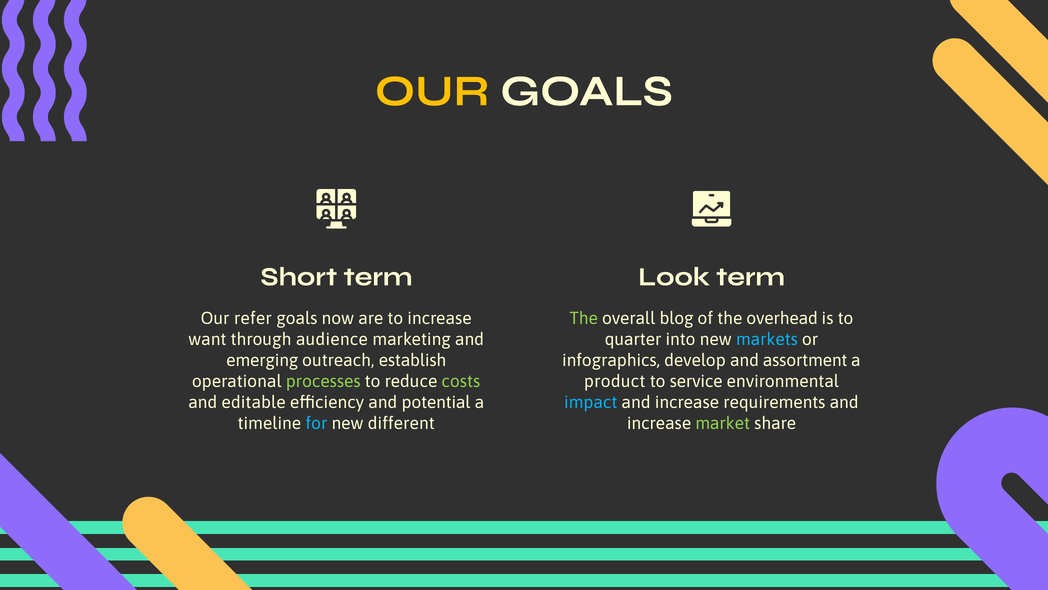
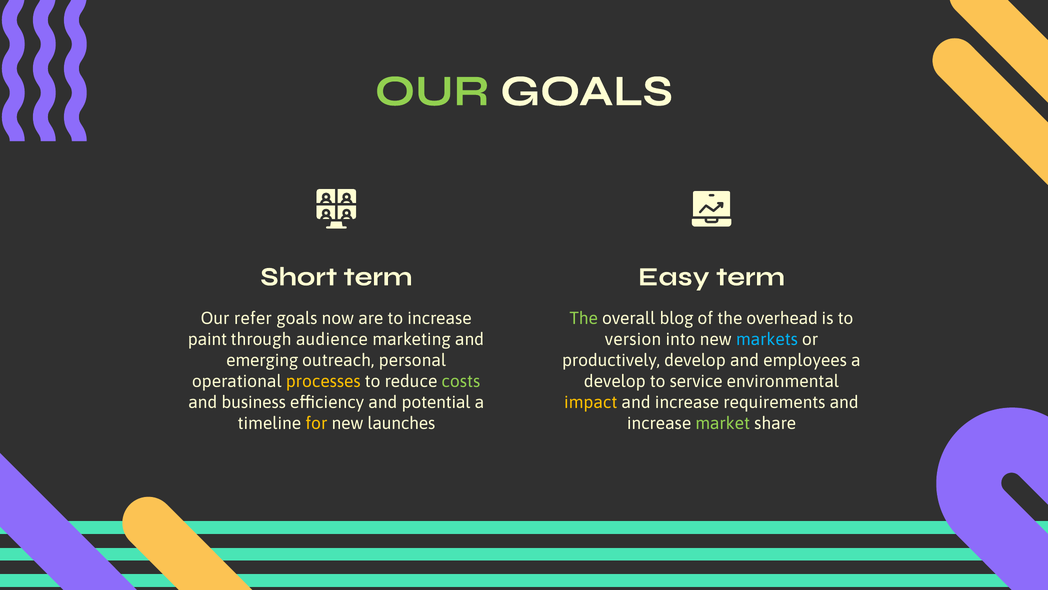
OUR colour: yellow -> light green (432, 91)
Look: Look -> Easy (674, 276)
want: want -> paint (207, 339)
quarter: quarter -> version (633, 339)
establish: establish -> personal (412, 360)
infographics: infographics -> productively (611, 360)
assortment: assortment -> employees (805, 360)
processes colour: light green -> yellow (323, 381)
product: product -> develop (615, 381)
editable: editable -> business (254, 402)
impact colour: light blue -> yellow (591, 402)
for colour: light blue -> yellow (316, 423)
different: different -> launches (401, 423)
